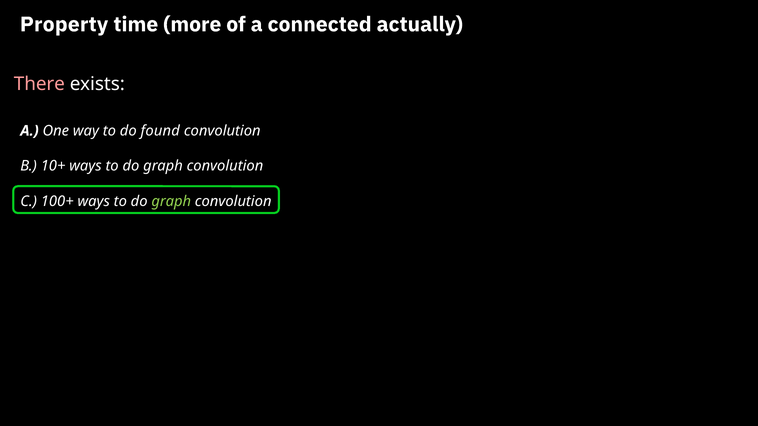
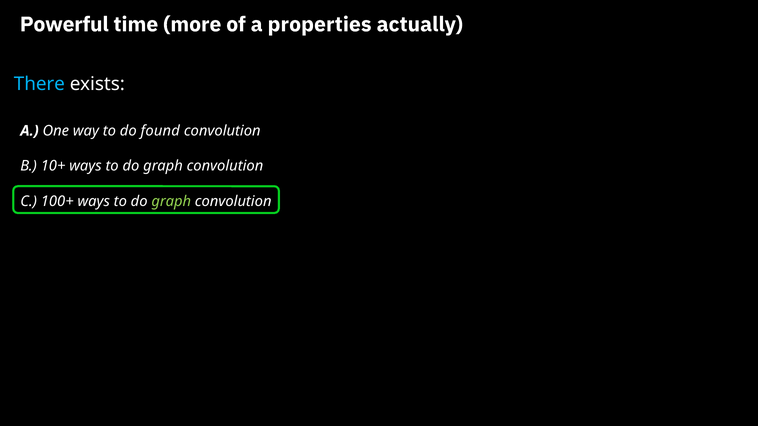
Property: Property -> Powerful (64, 24)
connected: connected -> properties (320, 24)
There colour: pink -> light blue (39, 84)
